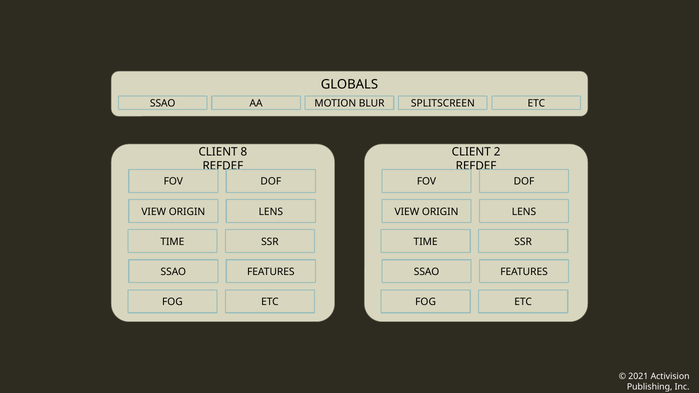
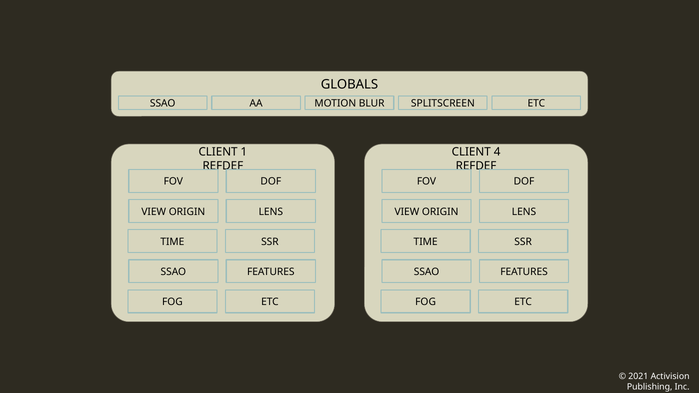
8: 8 -> 1 (244, 152)
2: 2 -> 4 (497, 152)
